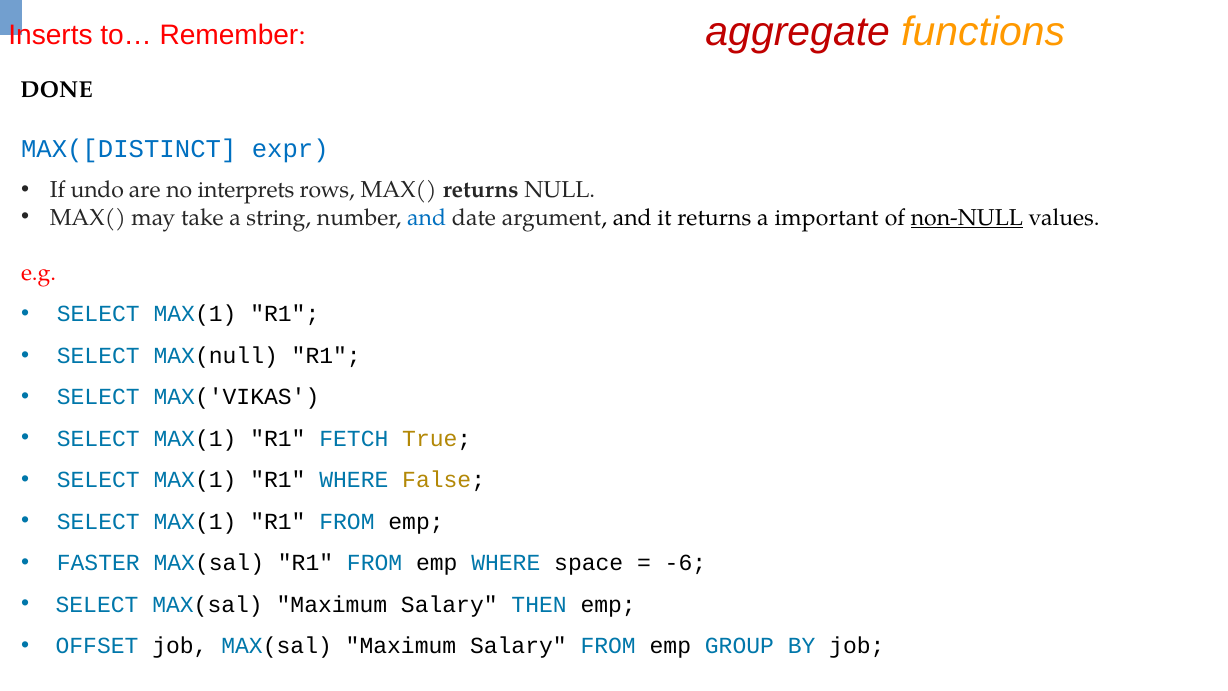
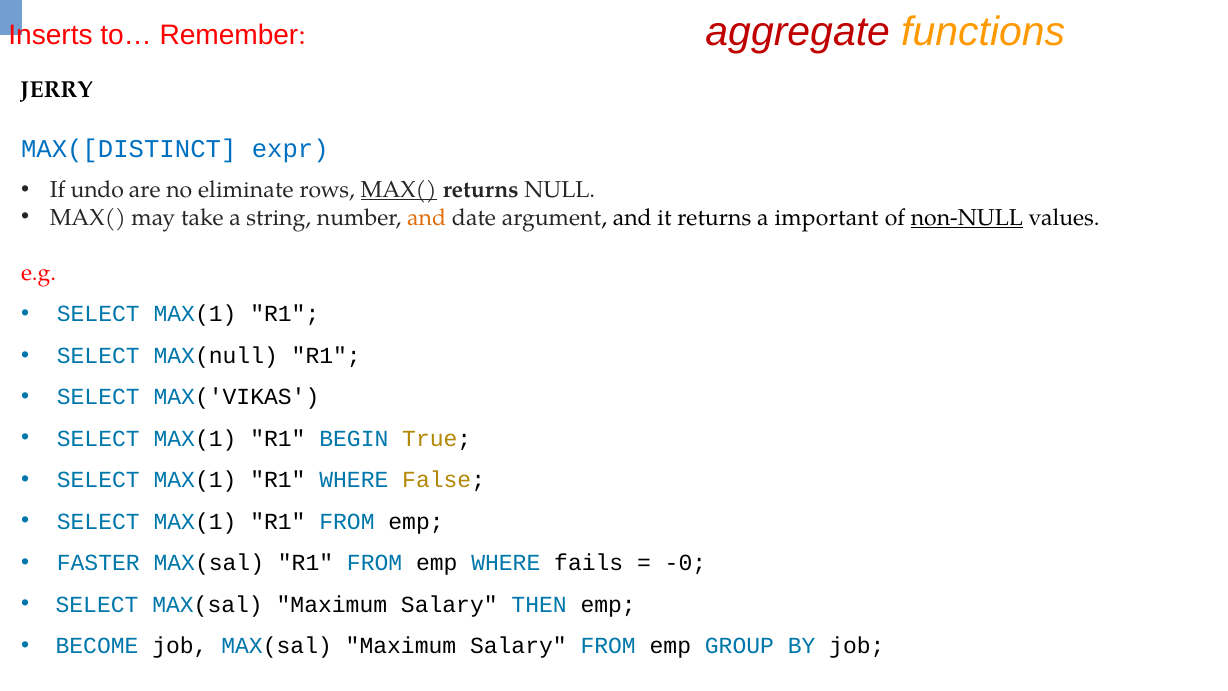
DONE: DONE -> JERRY (57, 90)
interprets: interprets -> eliminate (246, 190)
MAX( underline: none -> present (399, 190)
and colour: blue -> orange (427, 217)
FETCH: FETCH -> BEGIN (354, 438)
space: space -> fails (589, 563)
-6: -6 -> -0 (685, 563)
OFFSET: OFFSET -> BECOME (97, 646)
